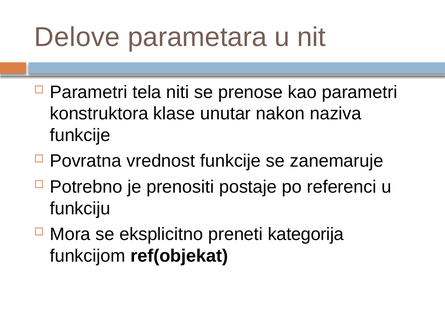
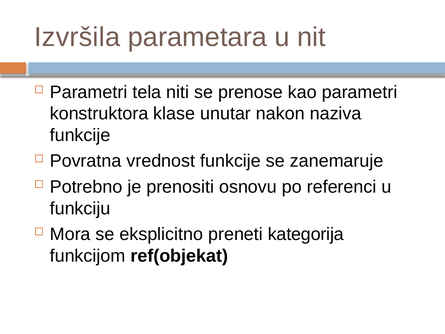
Delove: Delove -> Izvršila (77, 37)
postaje: postaje -> osnovu (248, 187)
